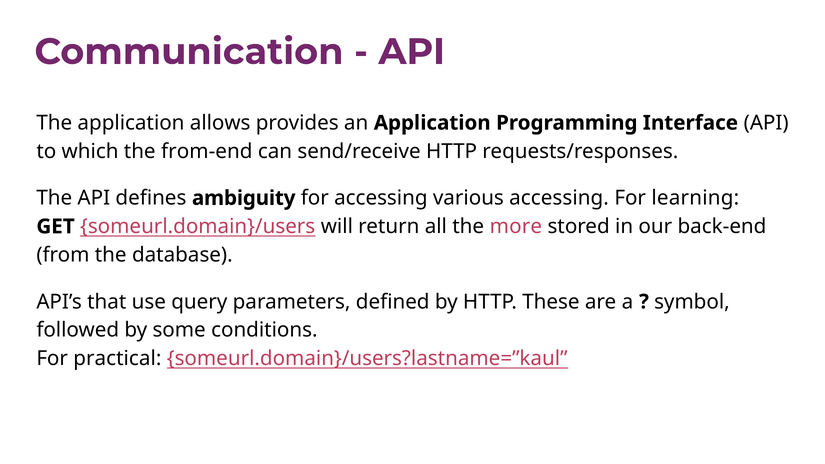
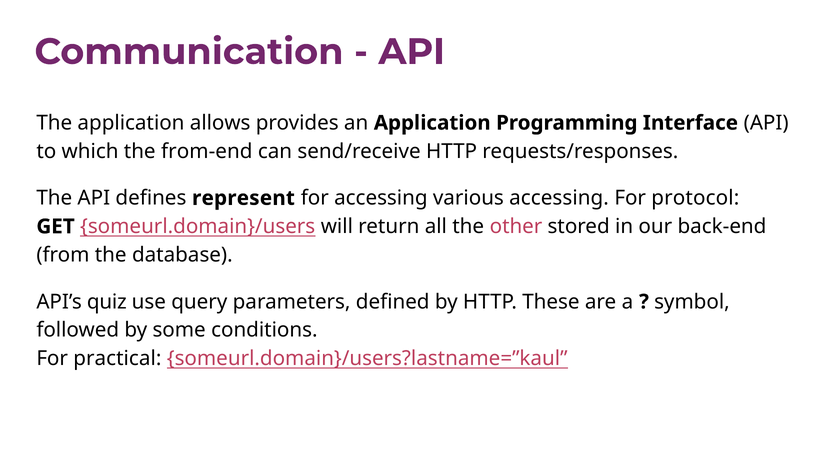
ambiguity: ambiguity -> represent (243, 198)
learning: learning -> protocol (695, 198)
more: more -> other (516, 227)
that: that -> quiz (107, 302)
